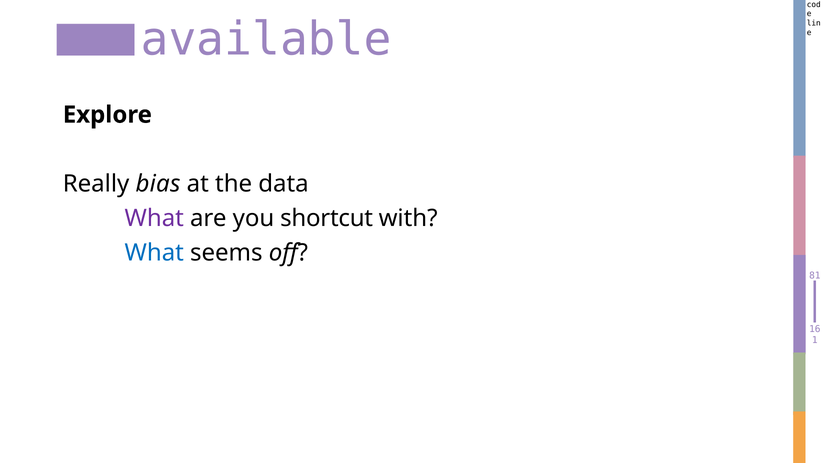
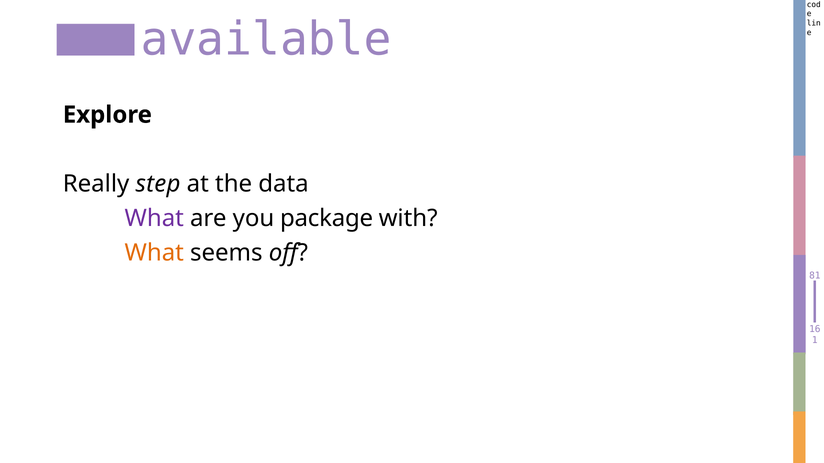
bias: bias -> step (158, 184)
shortcut: shortcut -> package (327, 219)
What colour: blue -> orange (154, 253)
